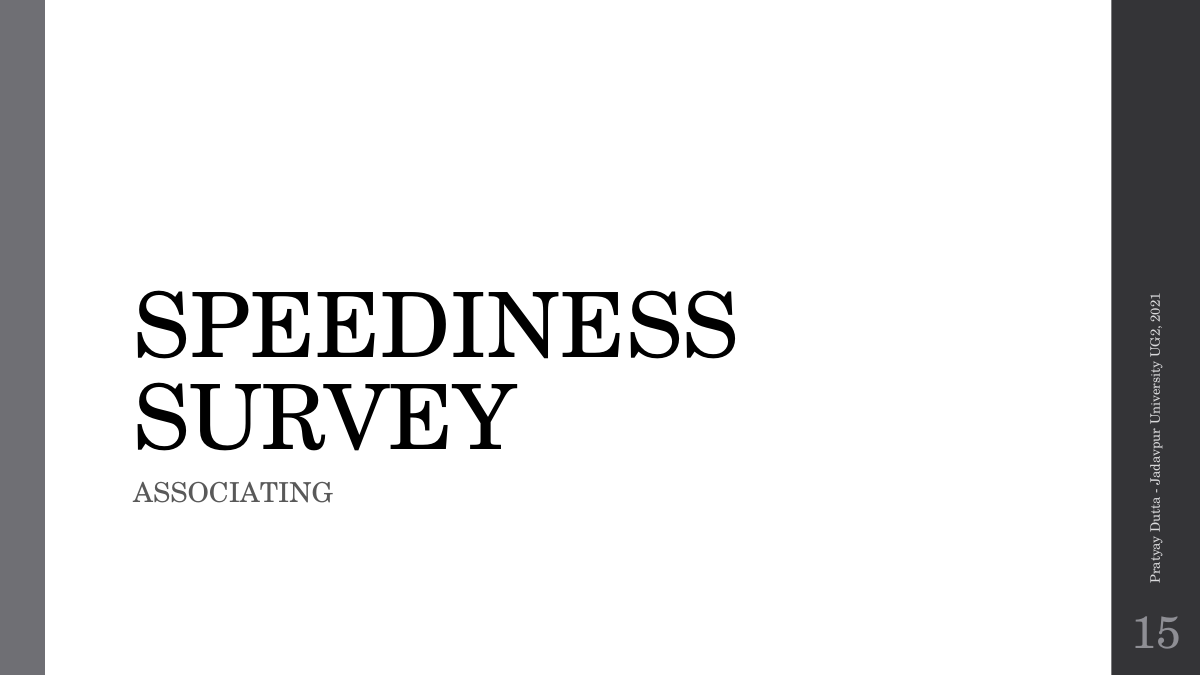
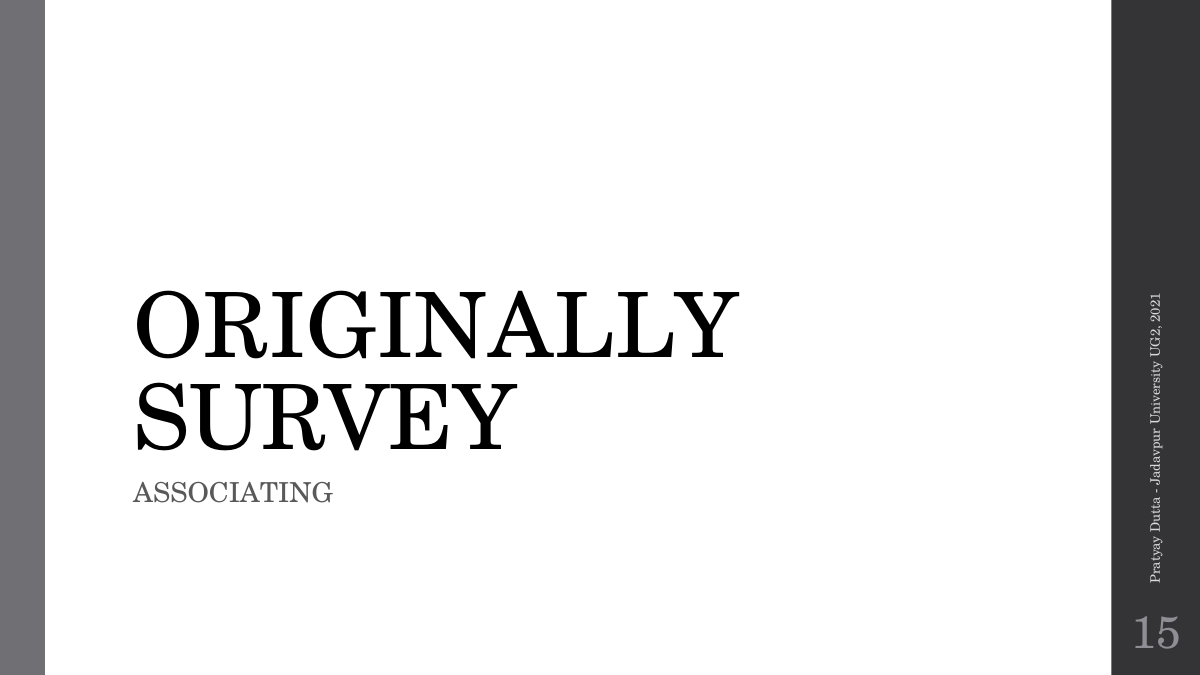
SPEEDINESS: SPEEDINESS -> ORIGINALLY (436, 328)
